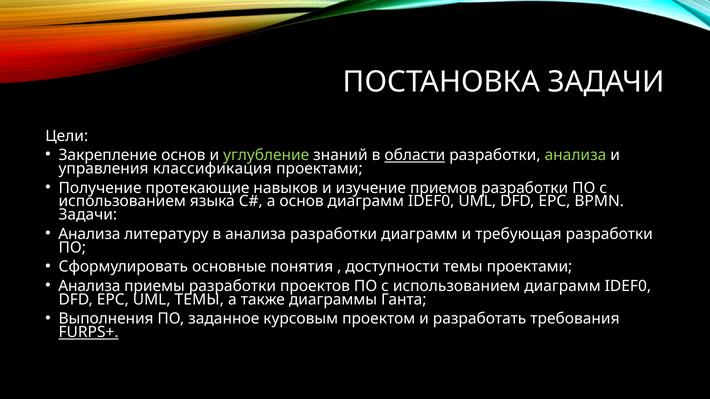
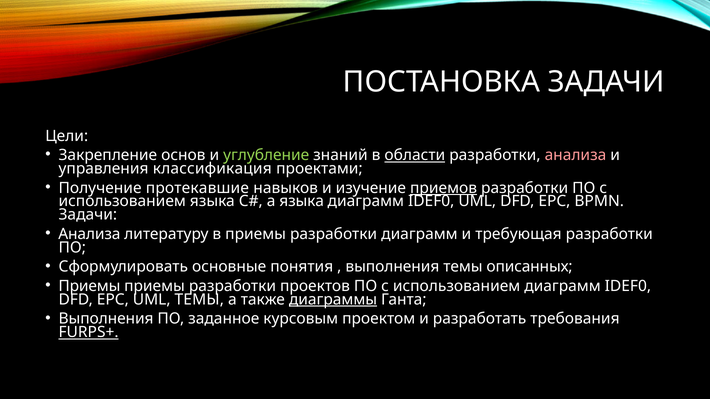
анализа colour: light green -> pink (575, 155)
протекающие: протекающие -> протекавшие (197, 188)
приемов underline: none -> present (444, 188)
а основ: основ -> языка (302, 202)
в анализа: анализа -> приемы (256, 234)
доступности: доступности -> выполнения (392, 267)
темы проектами: проектами -> описанных (530, 267)
Анализа: Анализа -> Приемы (89, 286)
диаграммы underline: none -> present (333, 300)
